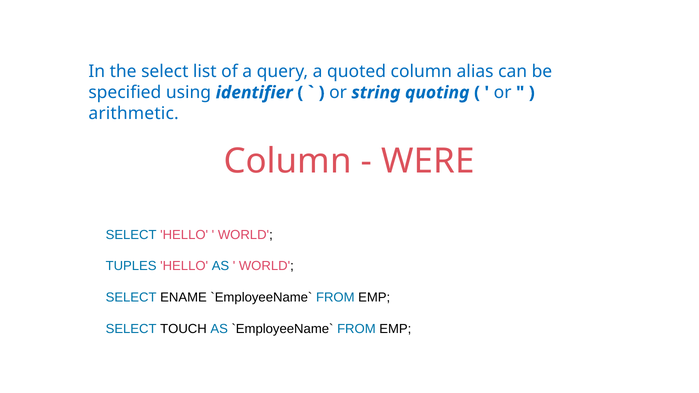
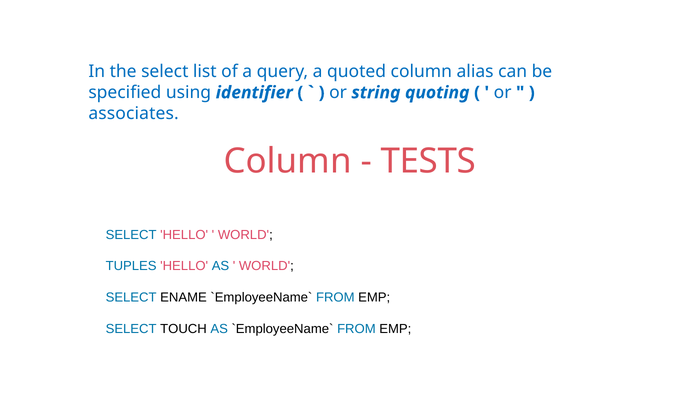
arithmetic: arithmetic -> associates (134, 114)
WERE: WERE -> TESTS (428, 161)
